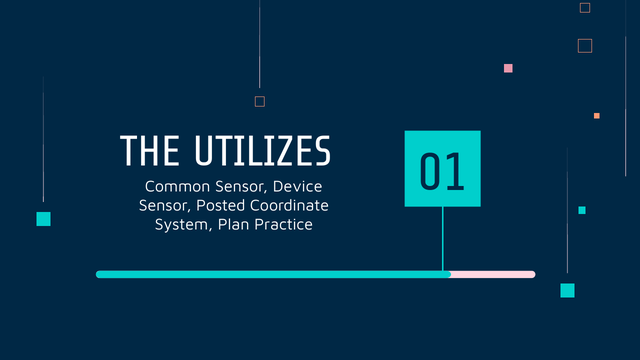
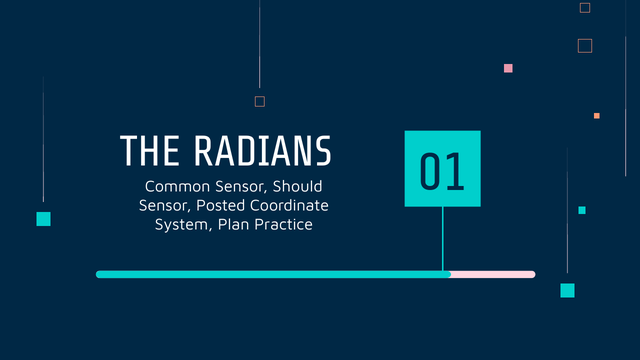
UTILIZES: UTILIZES -> RADIANS (263, 152)
Device: Device -> Should (298, 186)
